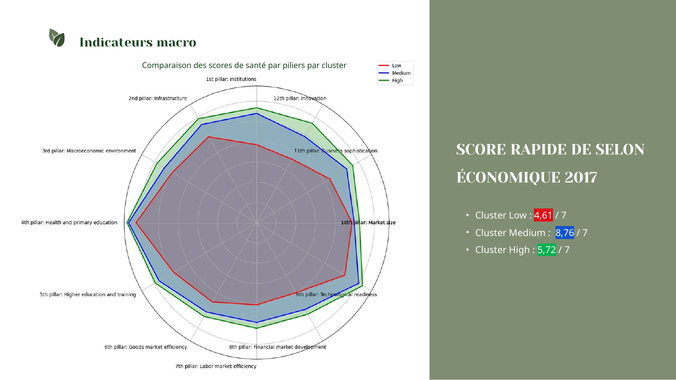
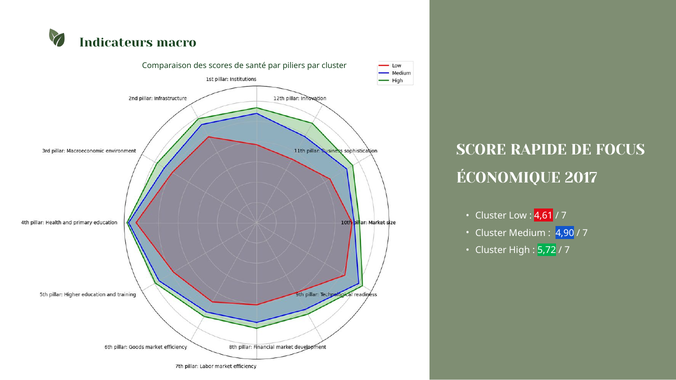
SELON: SELON -> FOCUS (620, 150)
8,76: 8,76 -> 4,90 (565, 233)
